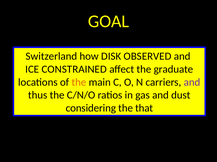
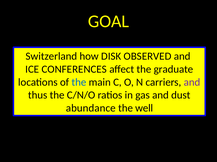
CONSTRAINED: CONSTRAINED -> CONFERENCES (74, 69)
the colour: orange -> blue (79, 83)
considering: considering -> abundance (91, 109)
that: that -> well (144, 109)
